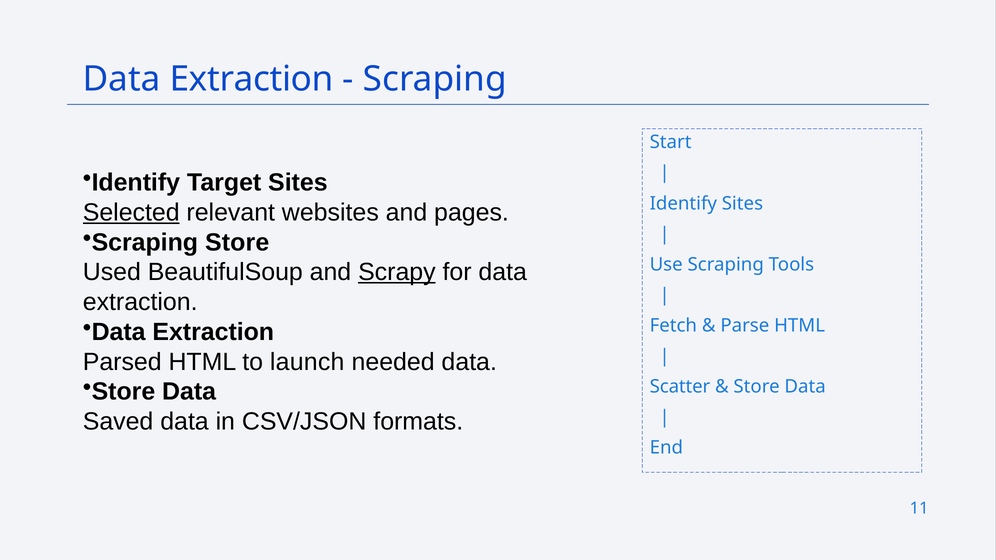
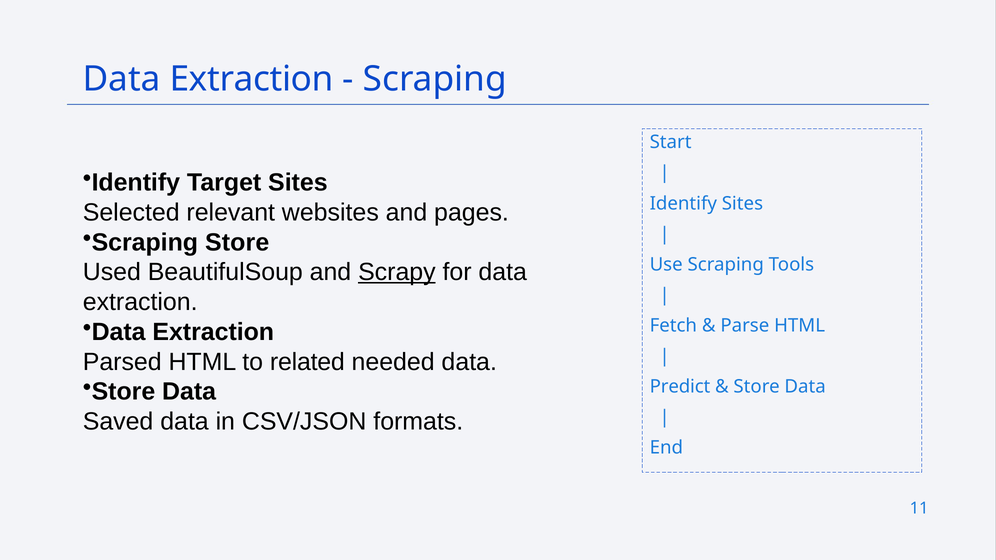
Selected underline: present -> none (131, 213)
launch: launch -> related (307, 362)
Scatter: Scatter -> Predict (680, 387)
